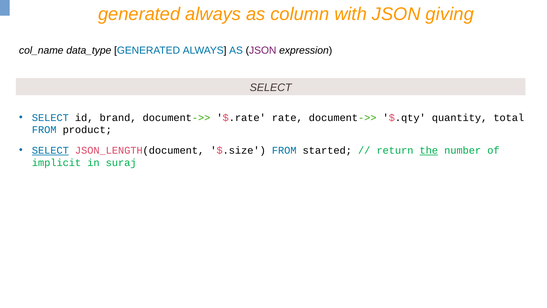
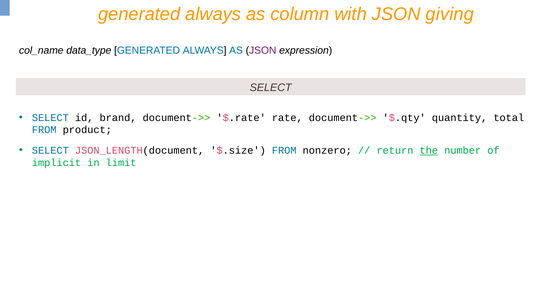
SELECT underline: present -> none (50, 150)
started: started -> nonzero (327, 150)
suraj: suraj -> limit (121, 163)
